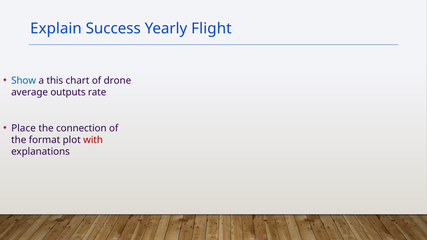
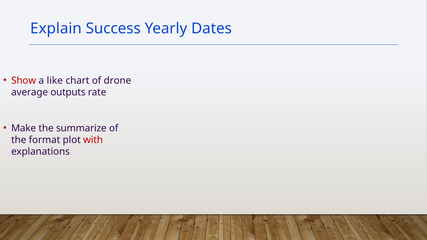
Flight: Flight -> Dates (212, 29)
Show colour: blue -> red (24, 81)
this: this -> like (55, 81)
Place: Place -> Make (24, 128)
connection: connection -> summarize (81, 128)
